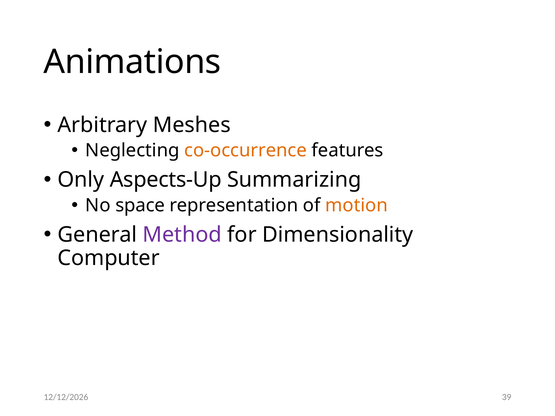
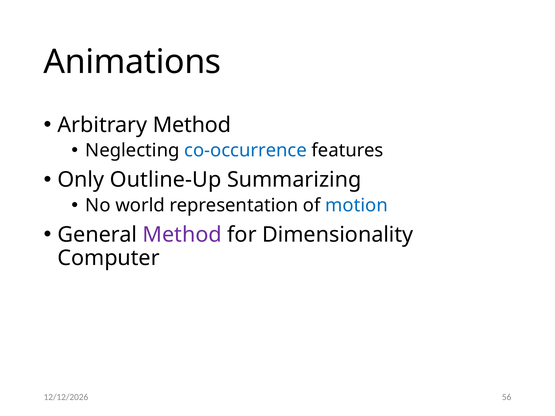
Arbitrary Meshes: Meshes -> Method (192, 125)
co-occurrence colour: orange -> blue (246, 151)
Aspects-Up: Aspects-Up -> Outline-Up (166, 180)
space: space -> world (140, 205)
motion colour: orange -> blue (357, 205)
39: 39 -> 56 (507, 397)
